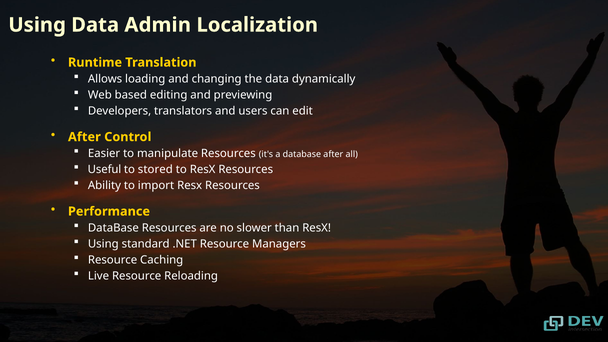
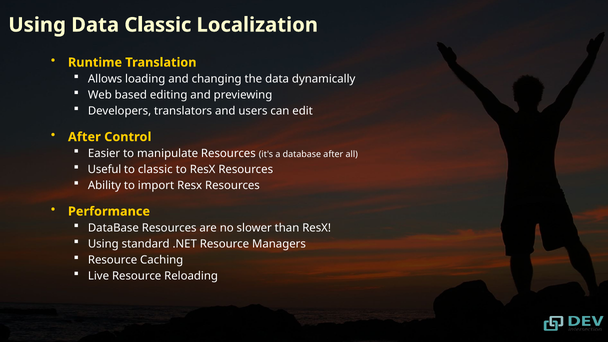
Data Admin: Admin -> Classic (158, 25)
to stored: stored -> classic (155, 170)
